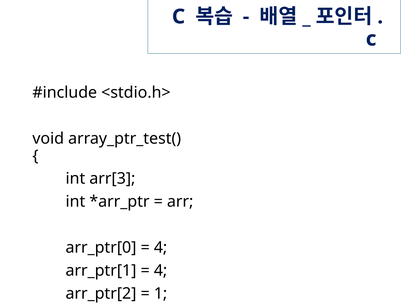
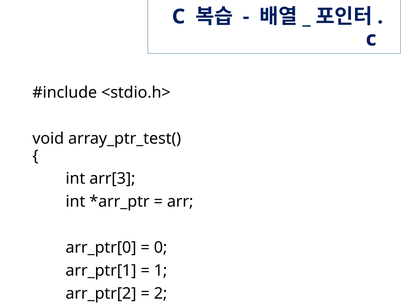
4: 4 -> 0 (161, 248)
4: 4 -> 1 (161, 271)
1: 1 -> 2 (161, 294)
